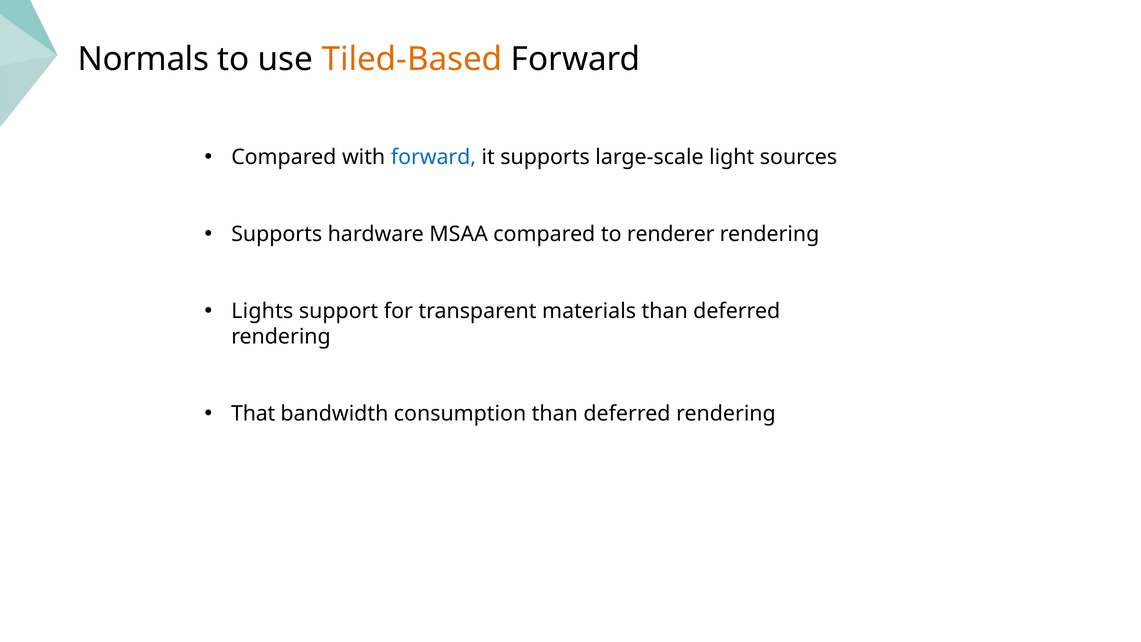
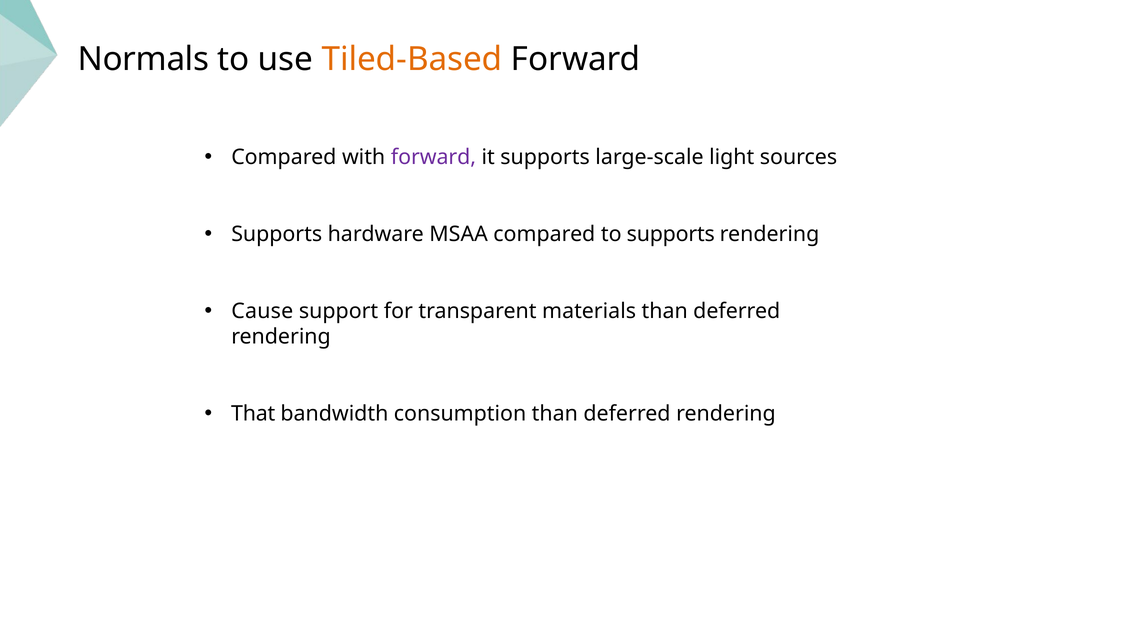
forward colour: blue -> purple (433, 157)
to renderer: renderer -> supports (671, 234)
Lights: Lights -> Cause (262, 311)
